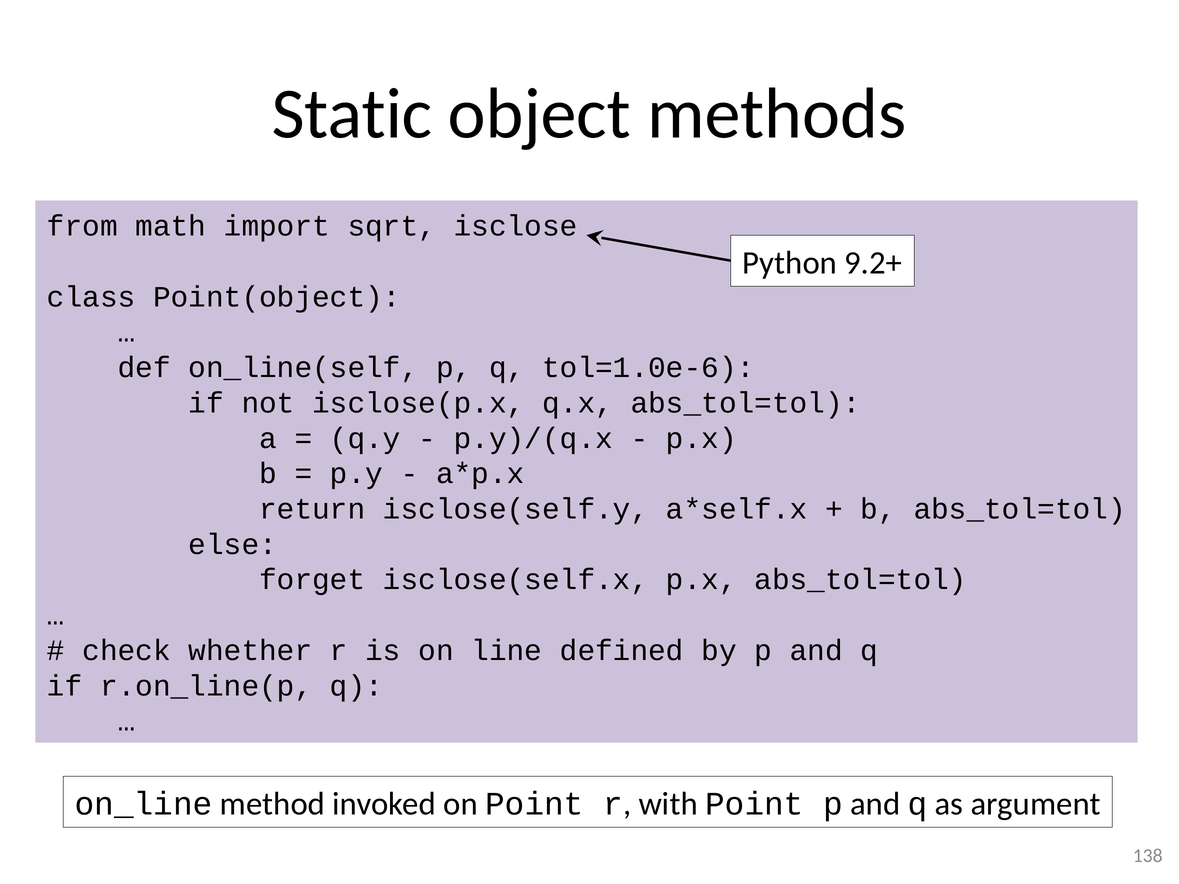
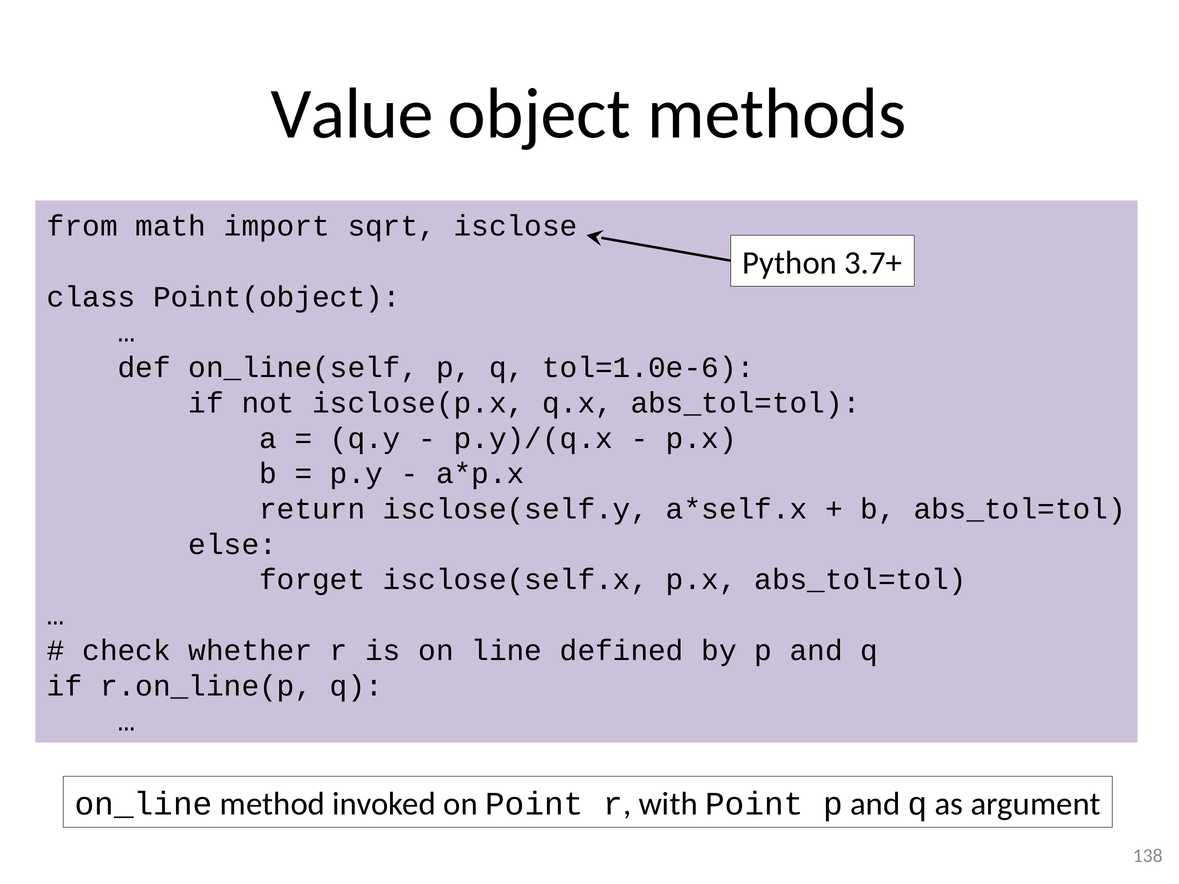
Static: Static -> Value (352, 114)
9.2+: 9.2+ -> 3.7+ (873, 263)
